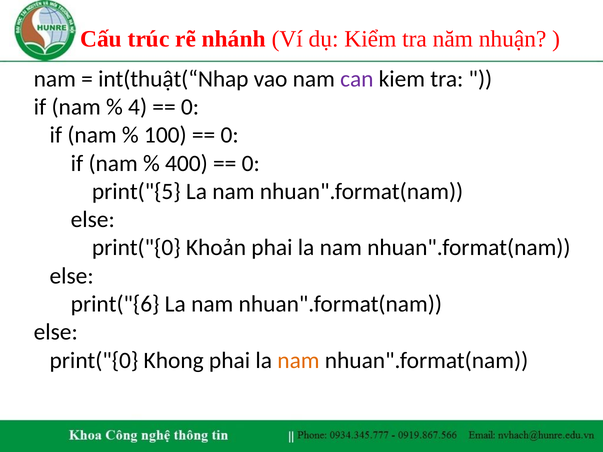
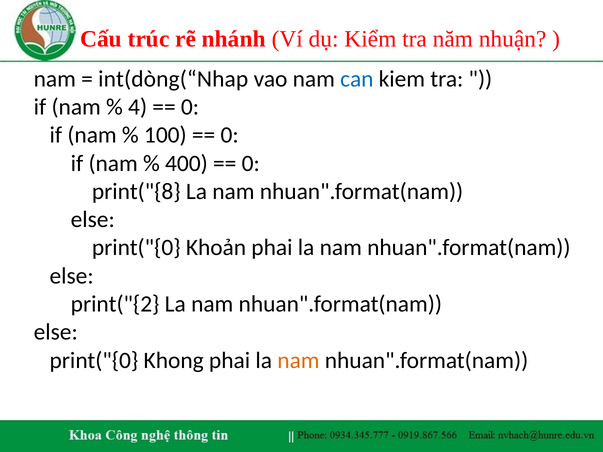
int(thuật(“Nhap: int(thuật(“Nhap -> int(dòng(“Nhap (173, 79)
can colour: purple -> blue (357, 79)
print("{5: print("{5 -> print("{8 (136, 192)
print("{6: print("{6 -> print("{2 (115, 304)
